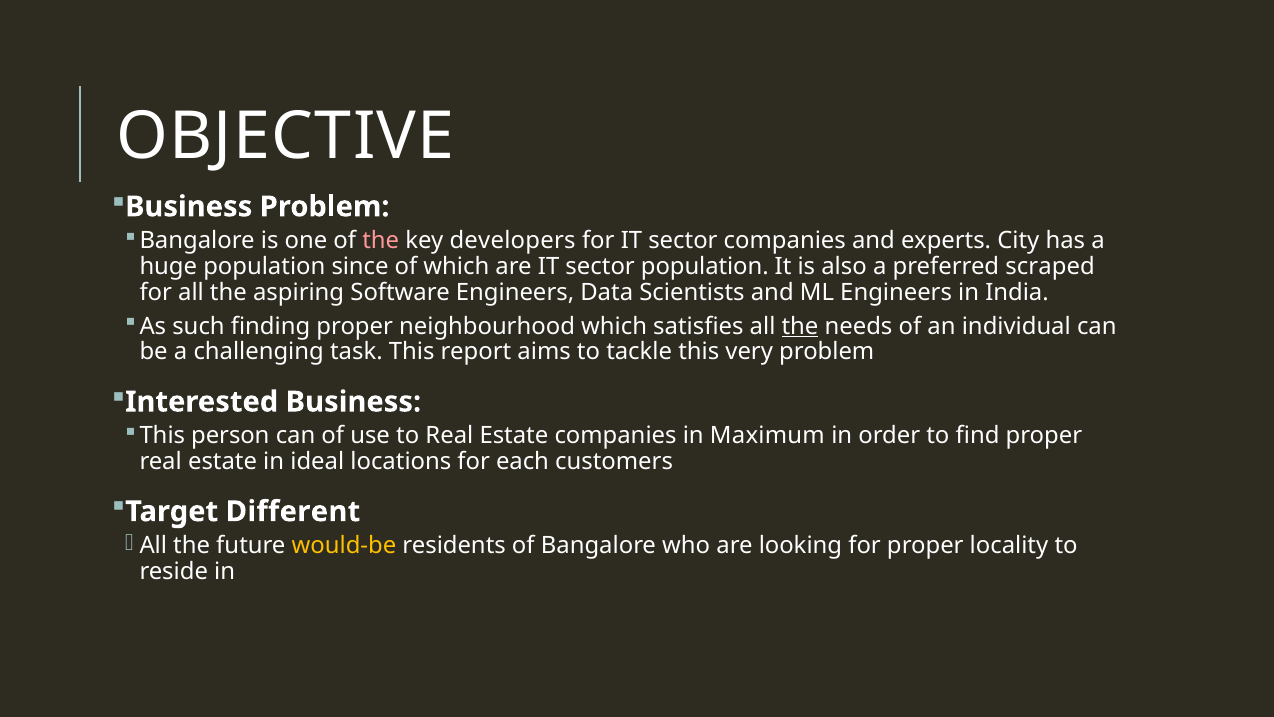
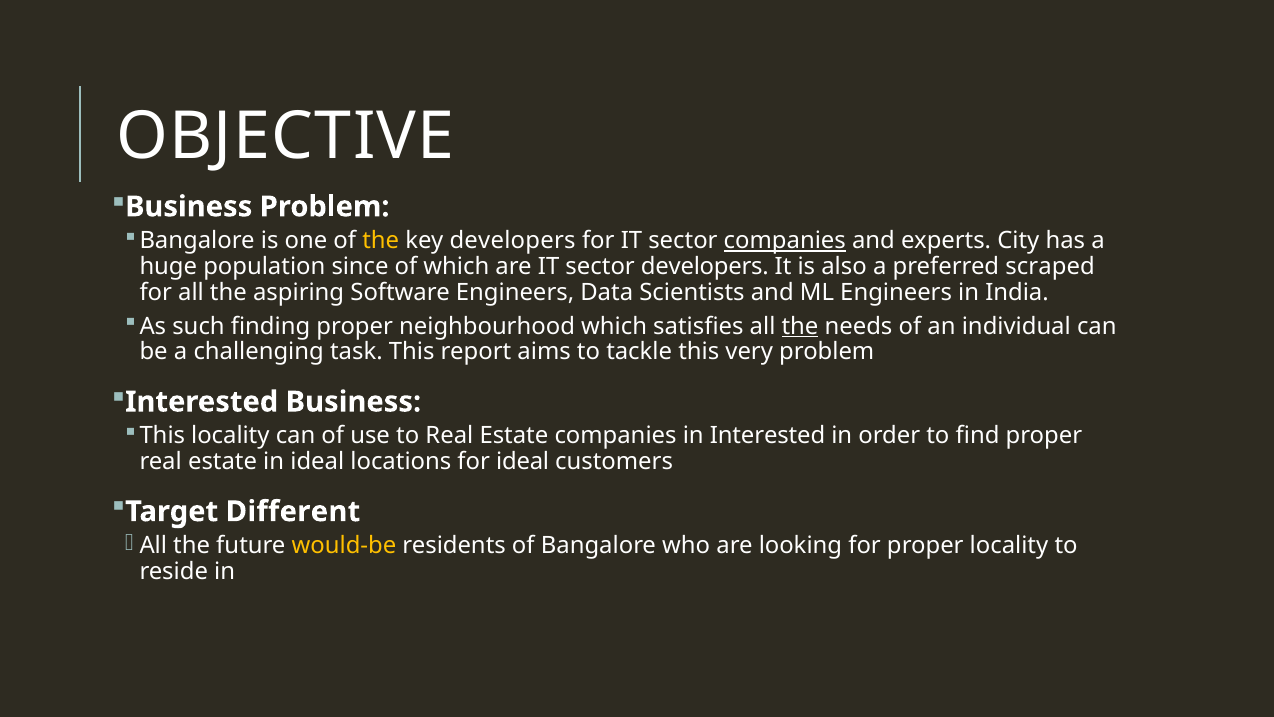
the colour: pink -> yellow (381, 241)
companies underline: none -> present (785, 241)
sector population: population -> developers (705, 266)
This person: person -> locality (230, 436)
in Maximum: Maximum -> Interested (768, 436)
for each: each -> ideal (523, 462)
